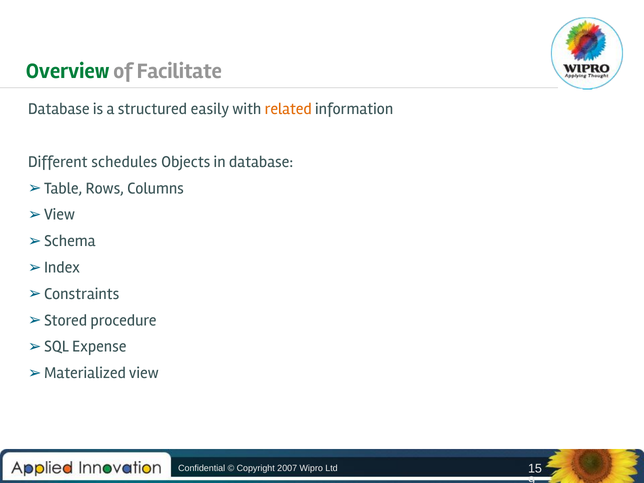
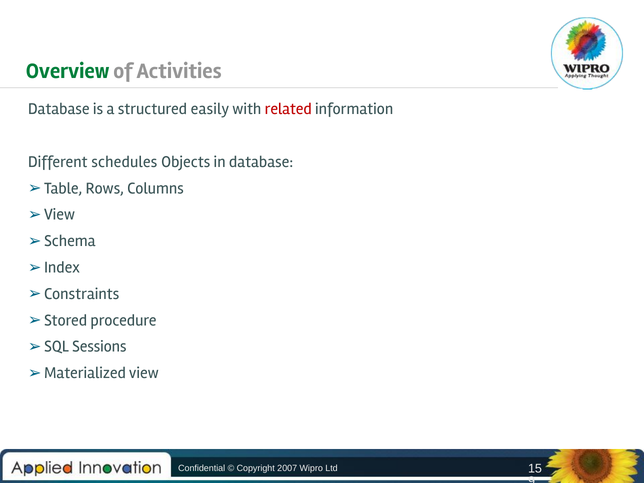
Facilitate: Facilitate -> Activities (179, 71)
related colour: orange -> red (288, 109)
Expense: Expense -> Sessions (99, 347)
